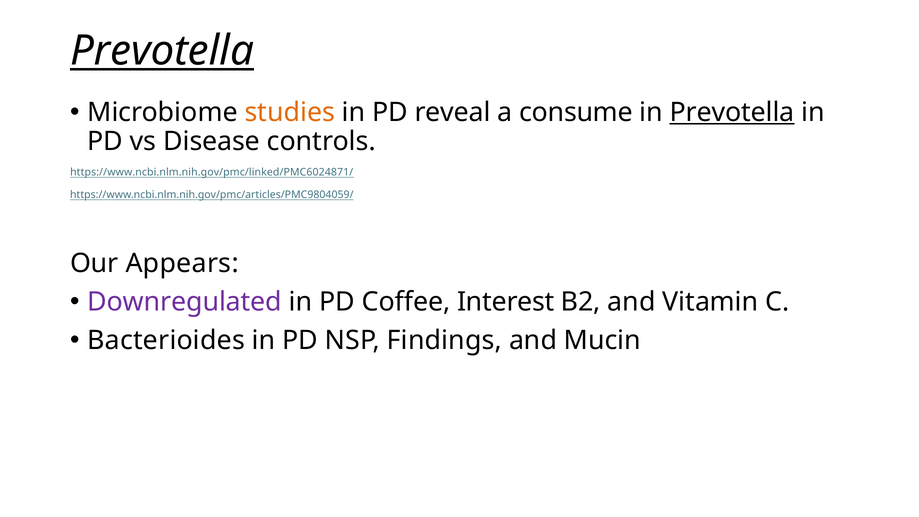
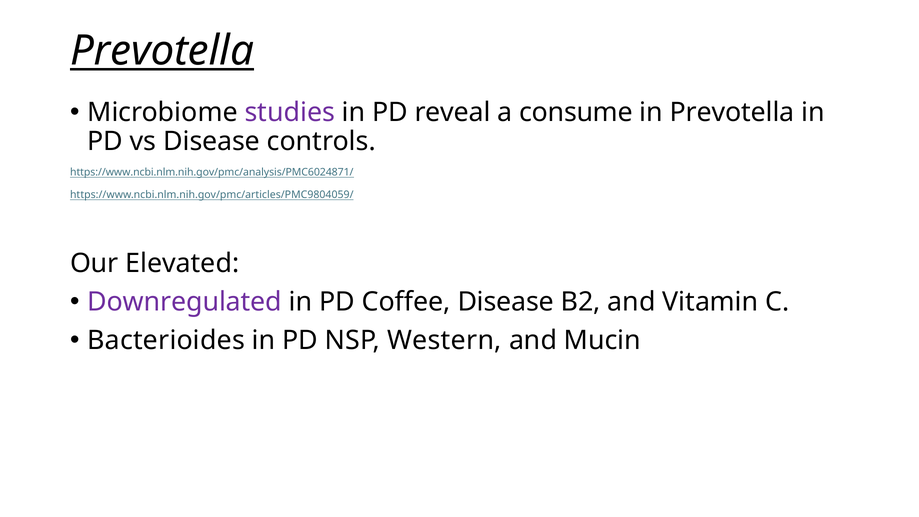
studies colour: orange -> purple (290, 112)
Prevotella underline: present -> none (732, 112)
https://www.ncbi.nlm.nih.gov/pmc/linked/PMC6024871/: https://www.ncbi.nlm.nih.gov/pmc/linked/PMC6024871/ -> https://www.ncbi.nlm.nih.gov/pmc/analysis/PMC6024871/ (212, 172)
Appears: Appears -> Elevated (182, 263)
Coffee Interest: Interest -> Disease (506, 302)
Findings: Findings -> Western (444, 340)
